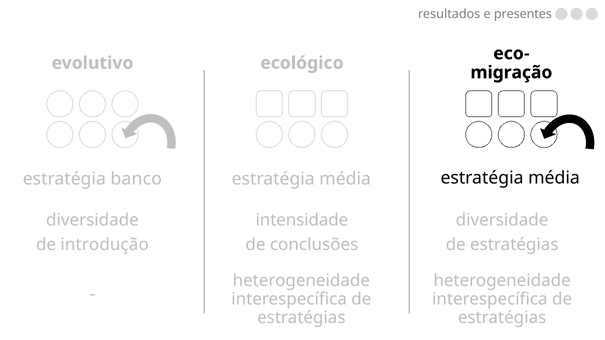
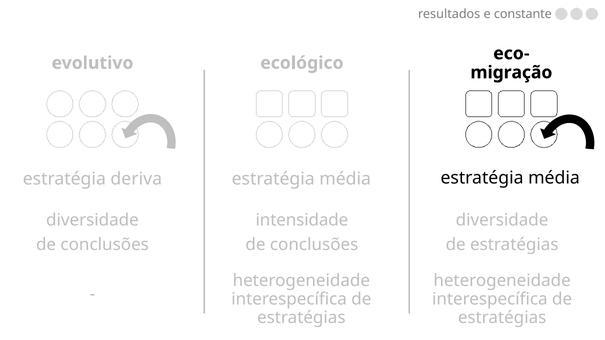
presentes: presentes -> constante (523, 14)
banco: banco -> deriva (136, 179)
introdução: introdução -> conclusões (105, 245)
